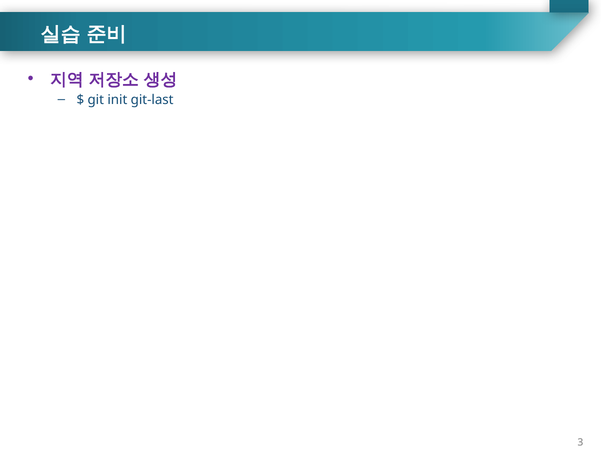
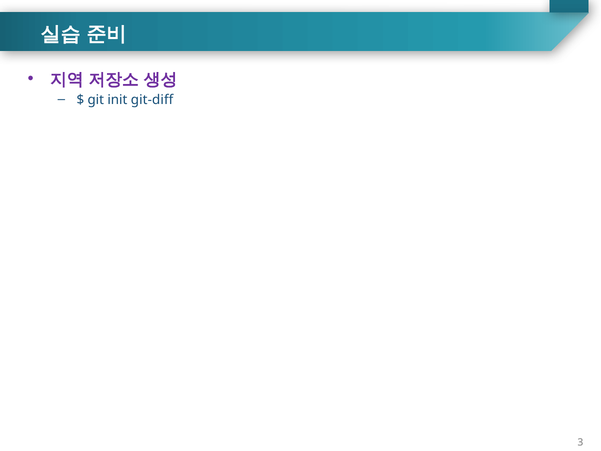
git-last: git-last -> git-diff (152, 100)
